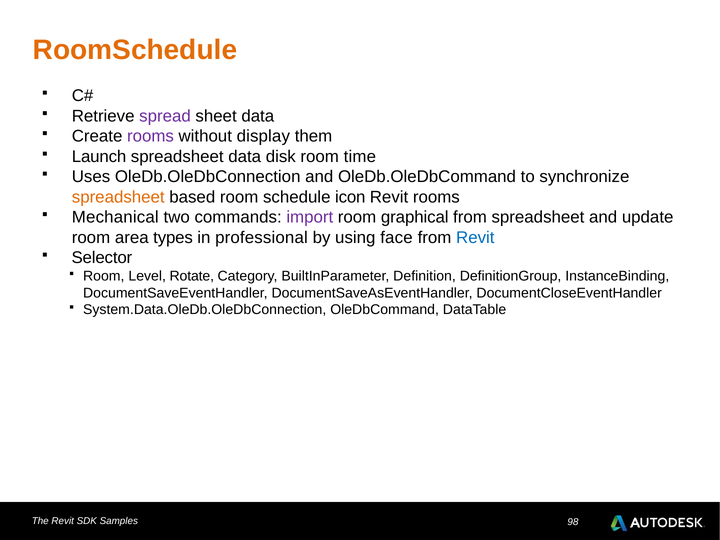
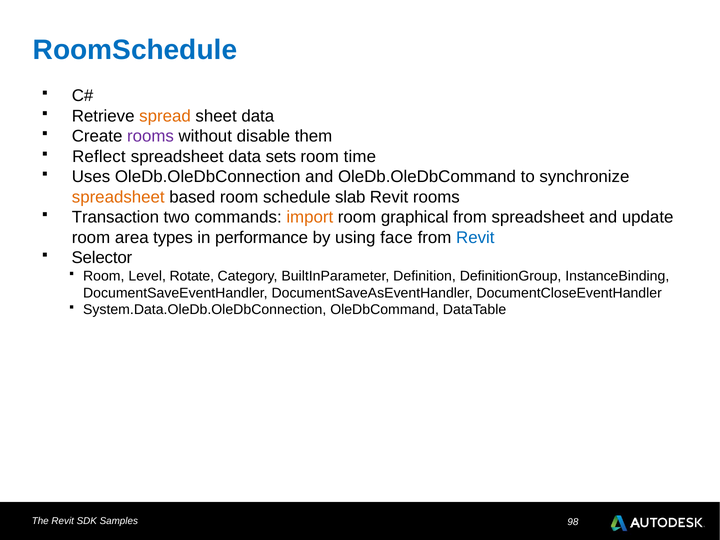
RoomSchedule colour: orange -> blue (135, 50)
spread colour: purple -> orange (165, 116)
display: display -> disable (263, 136)
Launch: Launch -> Reflect (99, 156)
disk: disk -> sets (281, 156)
icon: icon -> slab (350, 197)
Mechanical: Mechanical -> Transaction (115, 217)
import colour: purple -> orange (310, 217)
professional: professional -> performance (262, 237)
